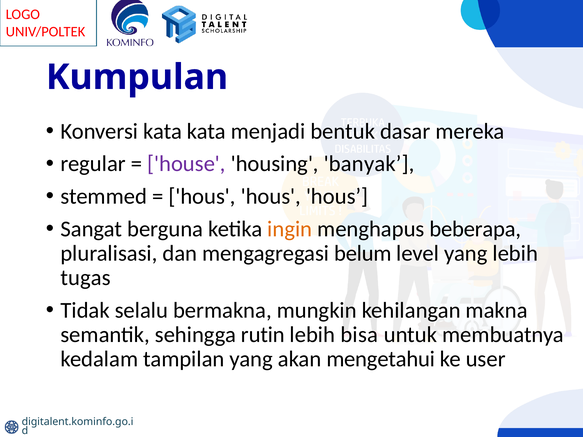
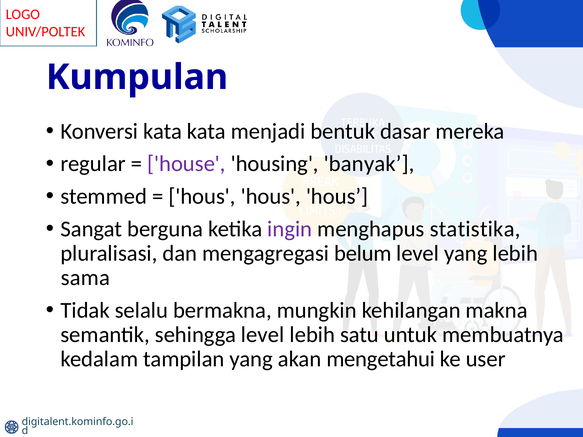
ingin colour: orange -> purple (290, 229)
beberapa: beberapa -> statistika (475, 229)
tugas: tugas -> sama (85, 278)
sehingga rutin: rutin -> level (263, 335)
bisa: bisa -> satu (359, 335)
